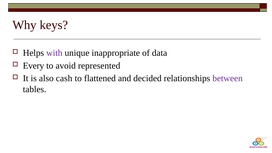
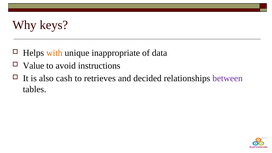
with colour: purple -> orange (54, 53)
Every: Every -> Value (33, 66)
represented: represented -> instructions (99, 66)
flattened: flattened -> retrieves (100, 78)
